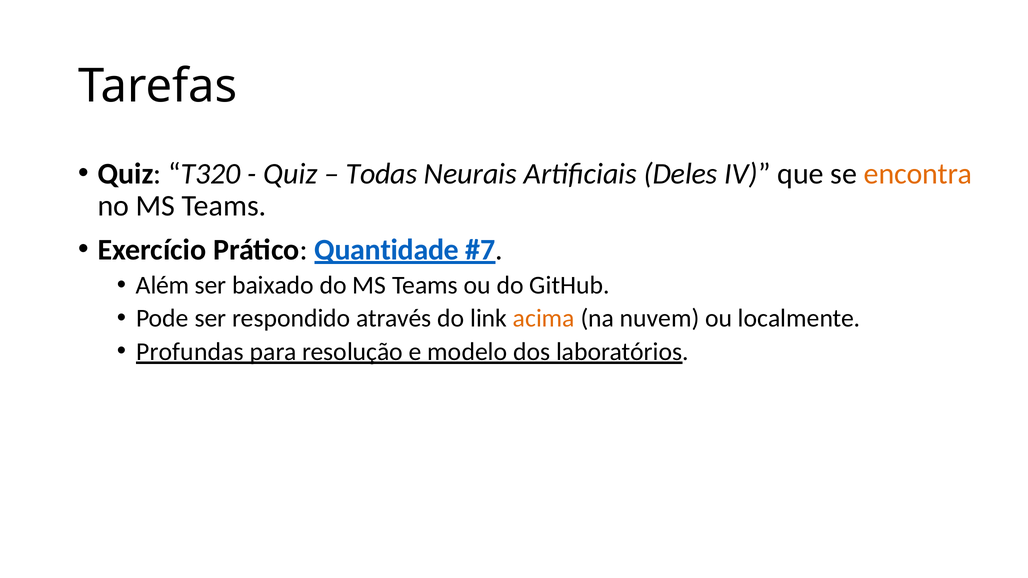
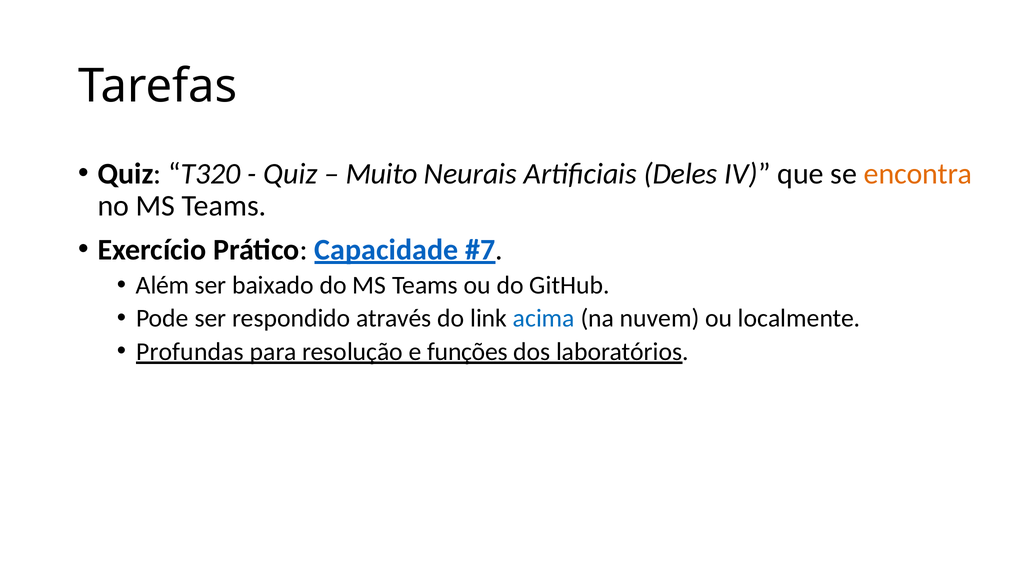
Todas: Todas -> Muito (382, 174)
Quantidade: Quantidade -> Capacidade (386, 250)
acima colour: orange -> blue (544, 318)
modelo: modelo -> funções (468, 352)
